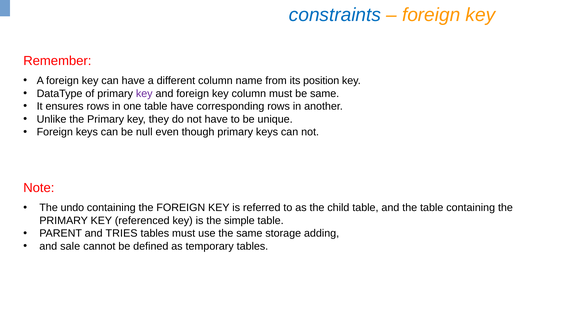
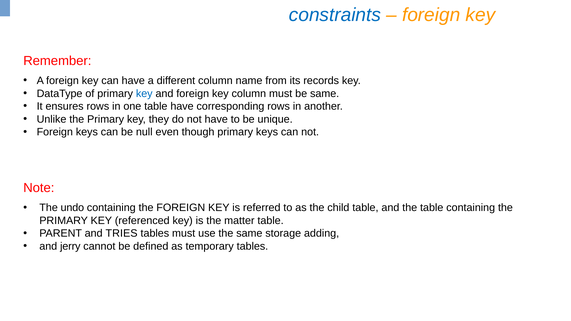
position: position -> records (321, 81)
key colour: purple -> blue (144, 94)
simple: simple -> matter (239, 221)
sale: sale -> jerry (70, 246)
